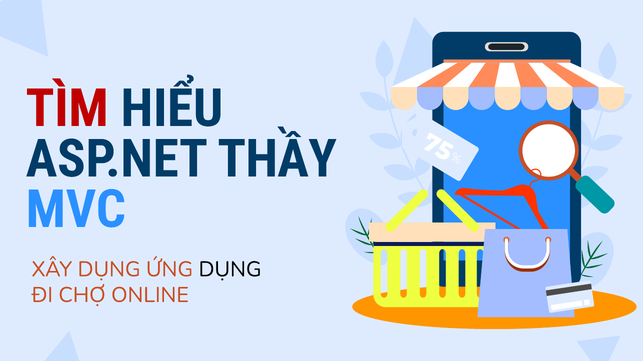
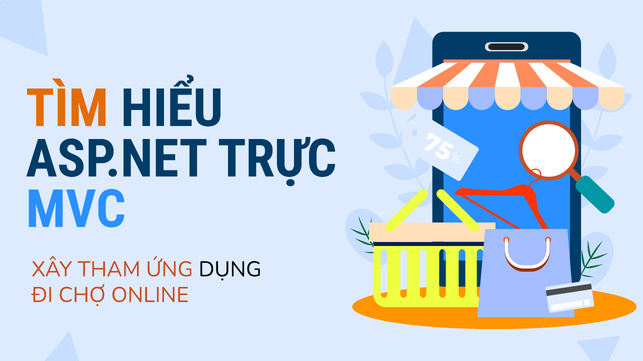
TÌM colour: red -> orange (67, 109)
THẦY: THẦY -> TRỰC (277, 159)
XÂY DỤNG: DỤNG -> THAM (109, 270)
